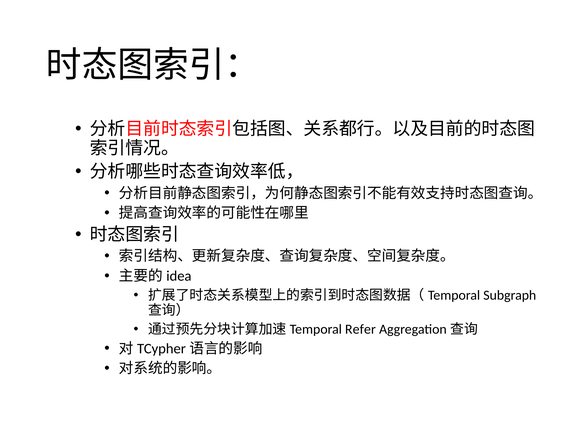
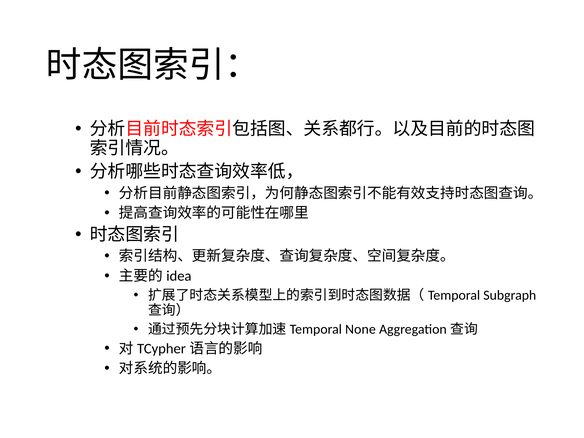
Refer: Refer -> None (360, 329)
